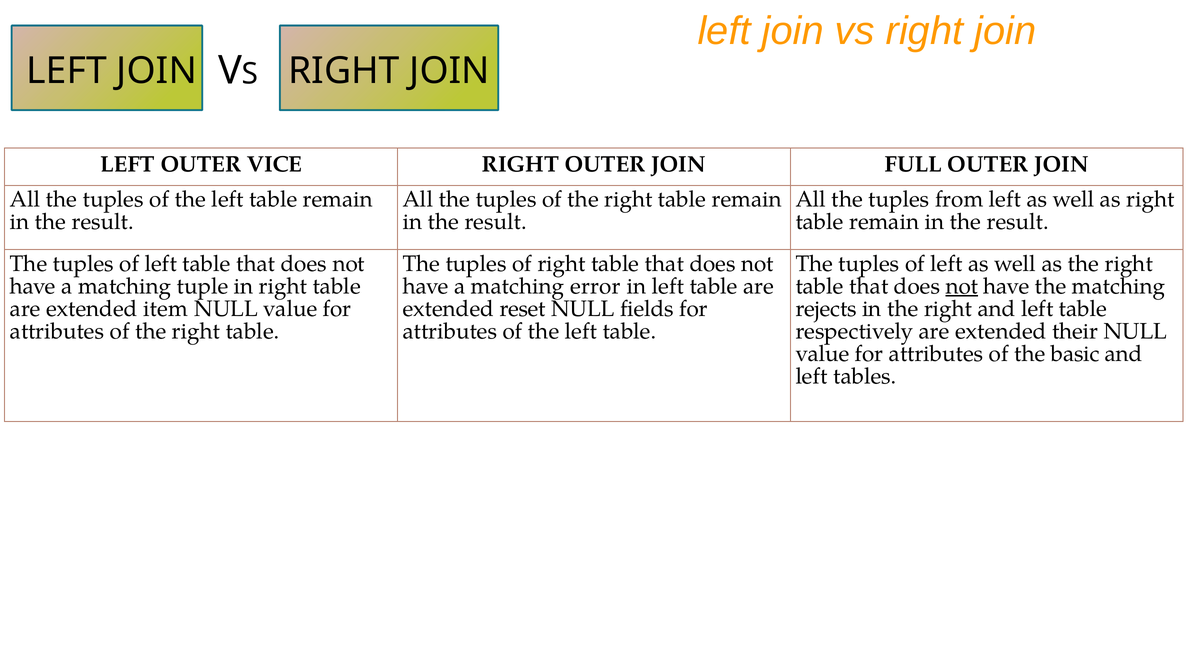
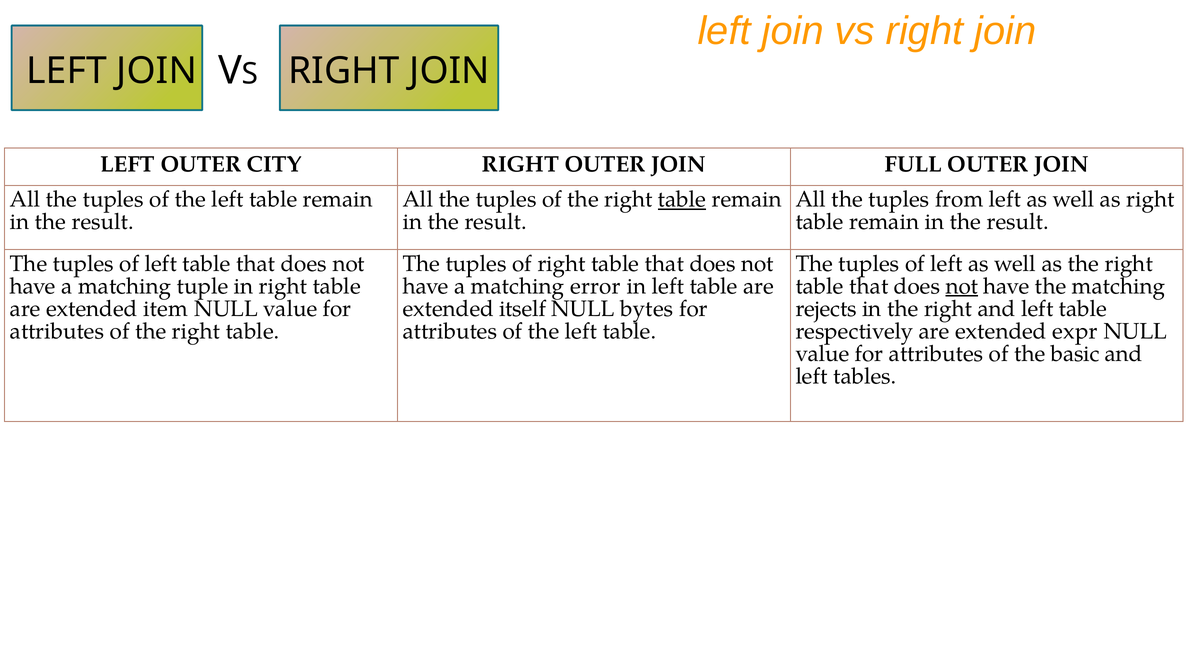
VICE: VICE -> CITY (274, 165)
table underline: none -> present (682, 200)
reset: reset -> itself (523, 309)
fields: fields -> bytes (647, 309)
their: their -> expr (1075, 331)
